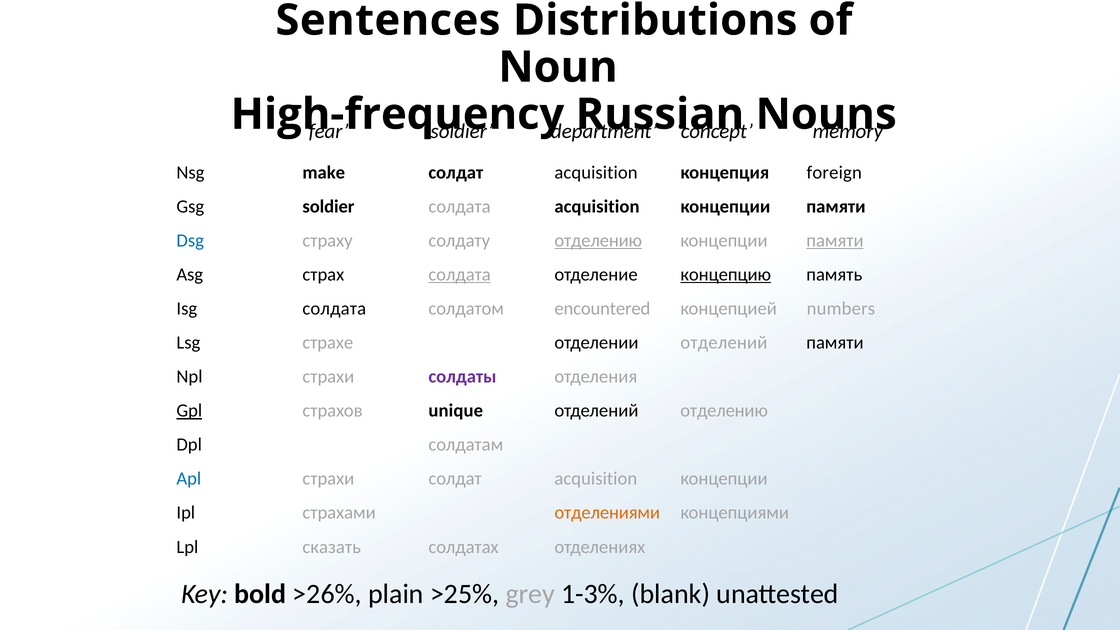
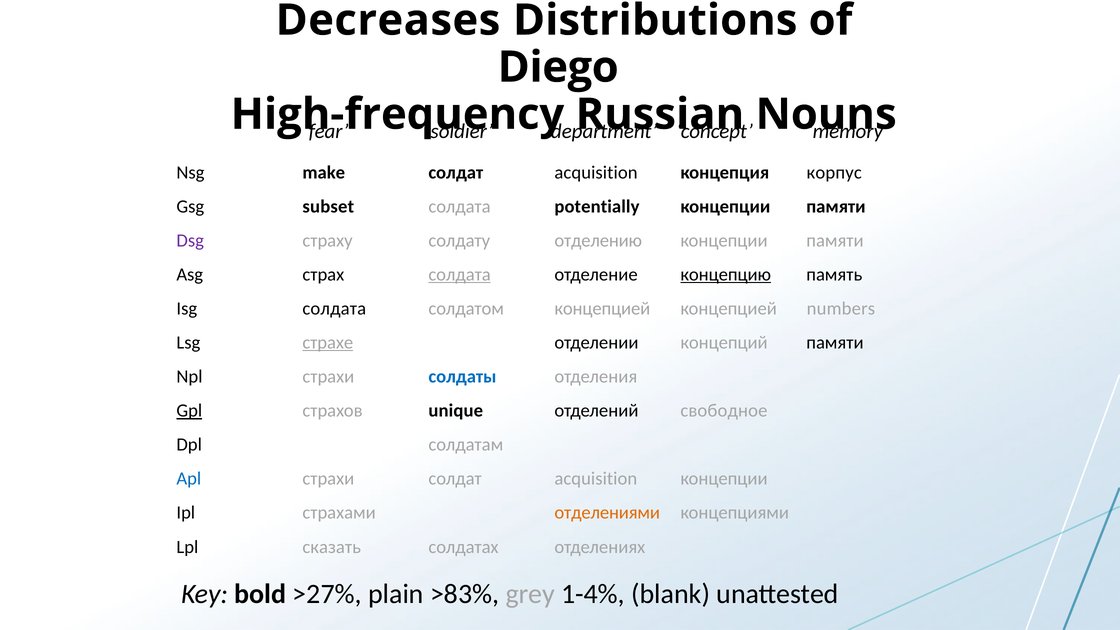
Sentences: Sentences -> Decreases (388, 20)
Noun: Noun -> Diego (558, 67)
foreign: foreign -> корпус (834, 172)
Gsg soldier: soldier -> subset (328, 206)
солдата acquisition: acquisition -> potentially (597, 206)
Dsg colour: blue -> purple (190, 241)
отделению underline: present -> none (598, 241)
памяти underline: present -> none (835, 241)
солдатом encountered: encountered -> концепцией (602, 309)
страхе underline: none -> present (328, 343)
отделении отделений: отделений -> концепций (724, 343)
солдаты colour: purple -> blue (462, 377)
отделений отделению: отделению -> свободное (724, 411)
>26%: >26% -> >27% (327, 594)
>25%: >25% -> >83% (465, 594)
1-3%: 1-3% -> 1-4% (593, 594)
